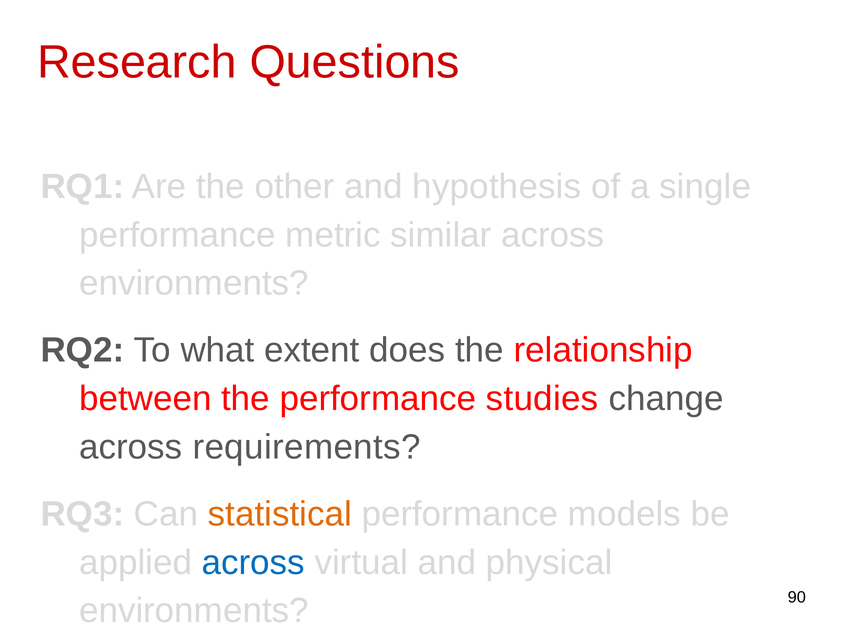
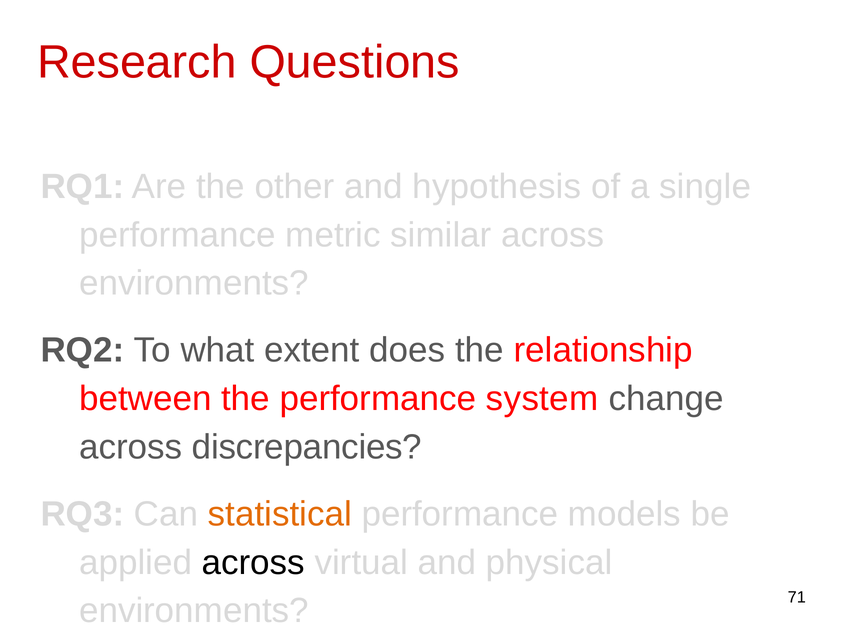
studies: studies -> system (542, 399)
requirements: requirements -> discrepancies (307, 447)
across colour: blue -> black (253, 562)
90: 90 -> 71 (797, 597)
